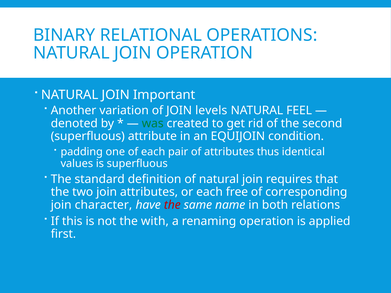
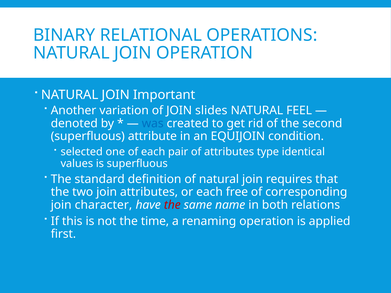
levels: levels -> slides (211, 111)
was colour: green -> blue (153, 124)
padding: padding -> selected (82, 152)
thus: thus -> type (268, 152)
with: with -> time (155, 221)
